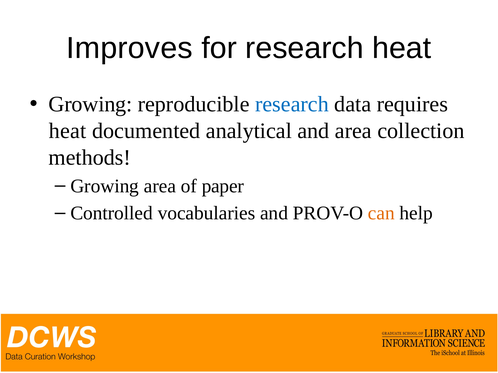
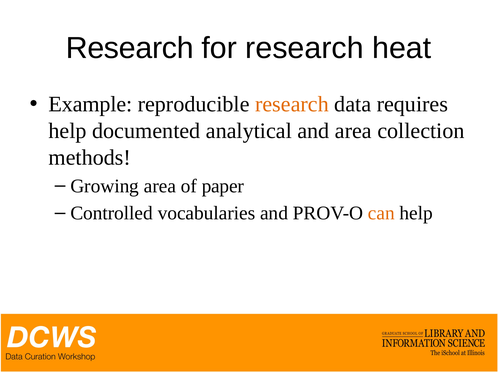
Improves: Improves -> Research (130, 48)
Growing: Growing -> Example (90, 104)
research colour: blue -> orange (292, 104)
heat: heat -> help (68, 131)
